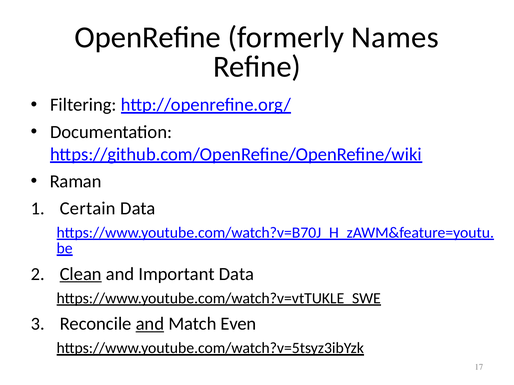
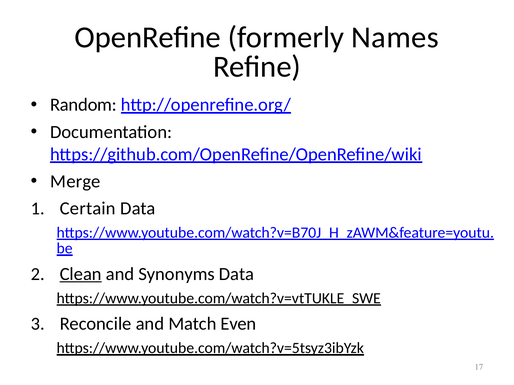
Filtering: Filtering -> Random (83, 105)
Raman: Raman -> Merge (75, 182)
Important: Important -> Synonyms (177, 274)
and underline: present -> none (150, 324)
